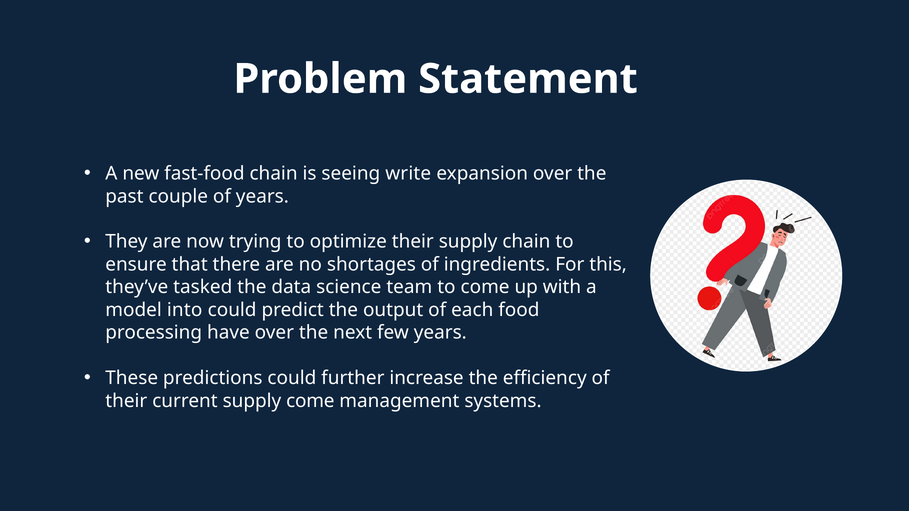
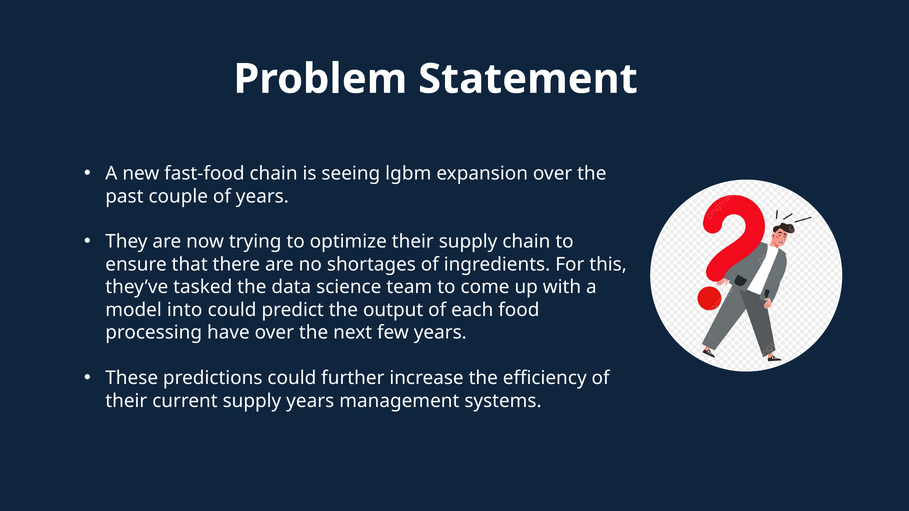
write: write -> lgbm (408, 174)
supply come: come -> years (310, 401)
